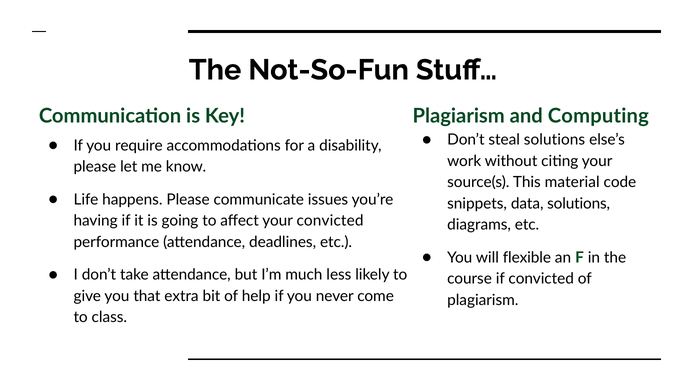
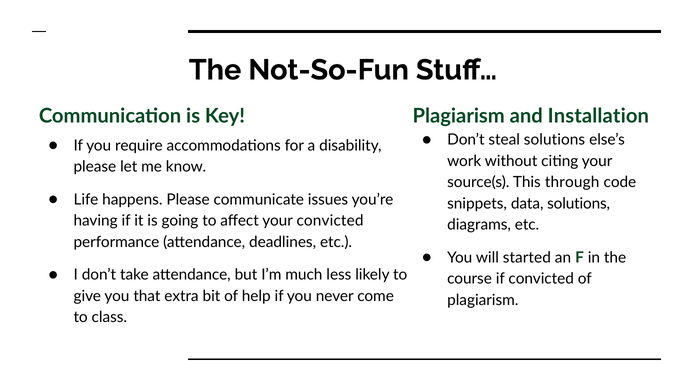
Computing: Computing -> Installation (598, 116)
material: material -> through (572, 182)
flexible: flexible -> started (527, 257)
